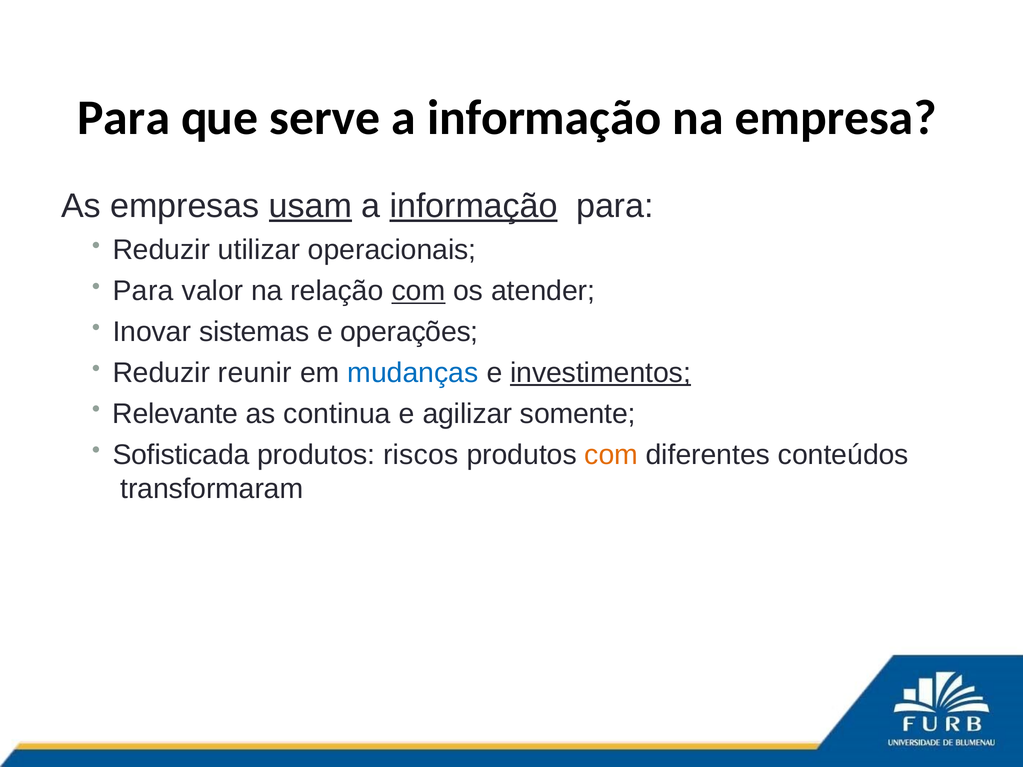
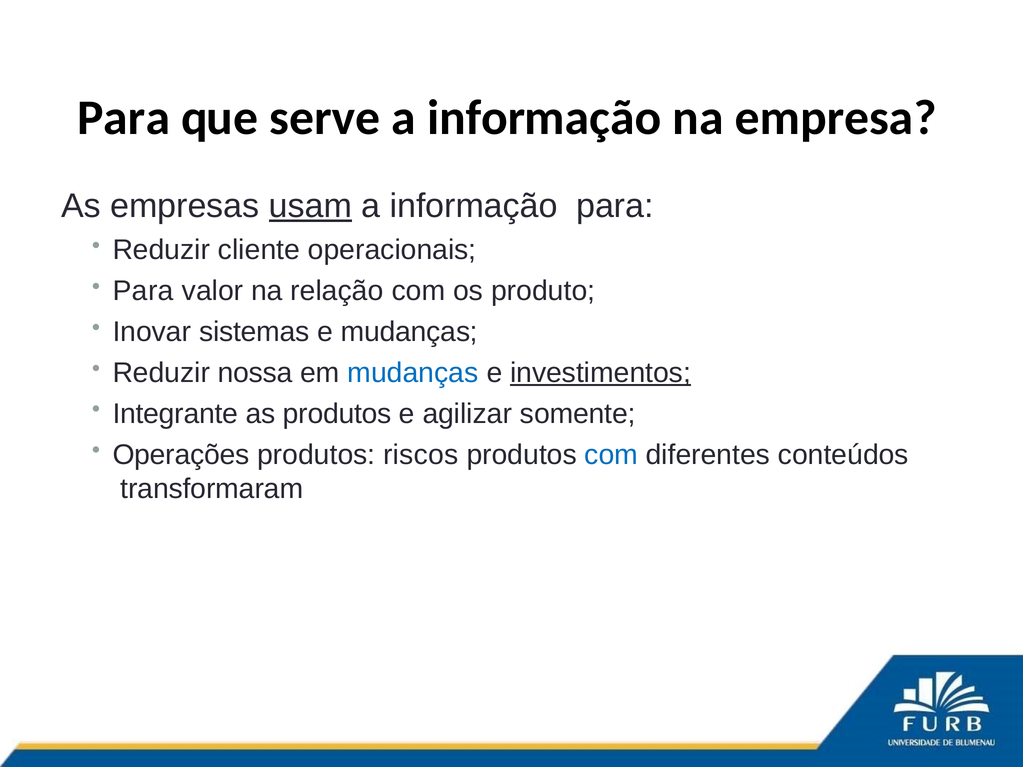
informação underline: present -> none (474, 206)
utilizar: utilizar -> cliente (259, 250)
com underline: present -> none (418, 291)
atender: atender -> produto (543, 291)
e operações: operações -> mudanças (409, 332)
reunir: reunir -> nossa (255, 373)
Relevante: Relevante -> Integrante (175, 414)
as continua: continua -> produtos (337, 414)
Sofisticada: Sofisticada -> Operações (181, 455)
com colour: orange -> blue (611, 455)
